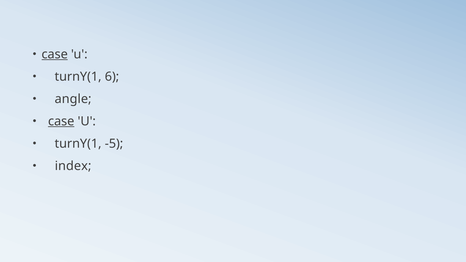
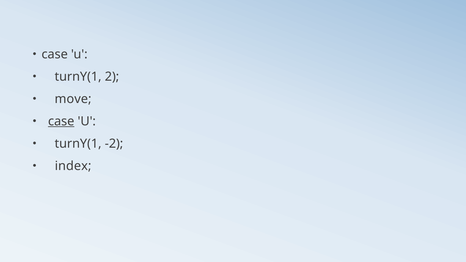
case underline: present -> none (55, 54)
6: 6 -> 2 (112, 77)
angle: angle -> move (73, 99)
-5: -5 -> -2 (114, 144)
